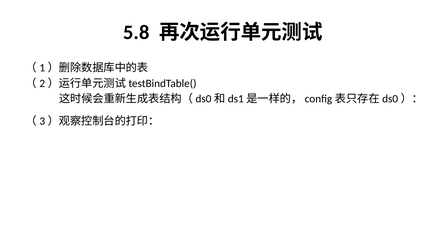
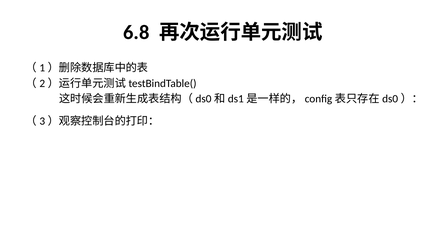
5.8: 5.8 -> 6.8 (136, 32)
